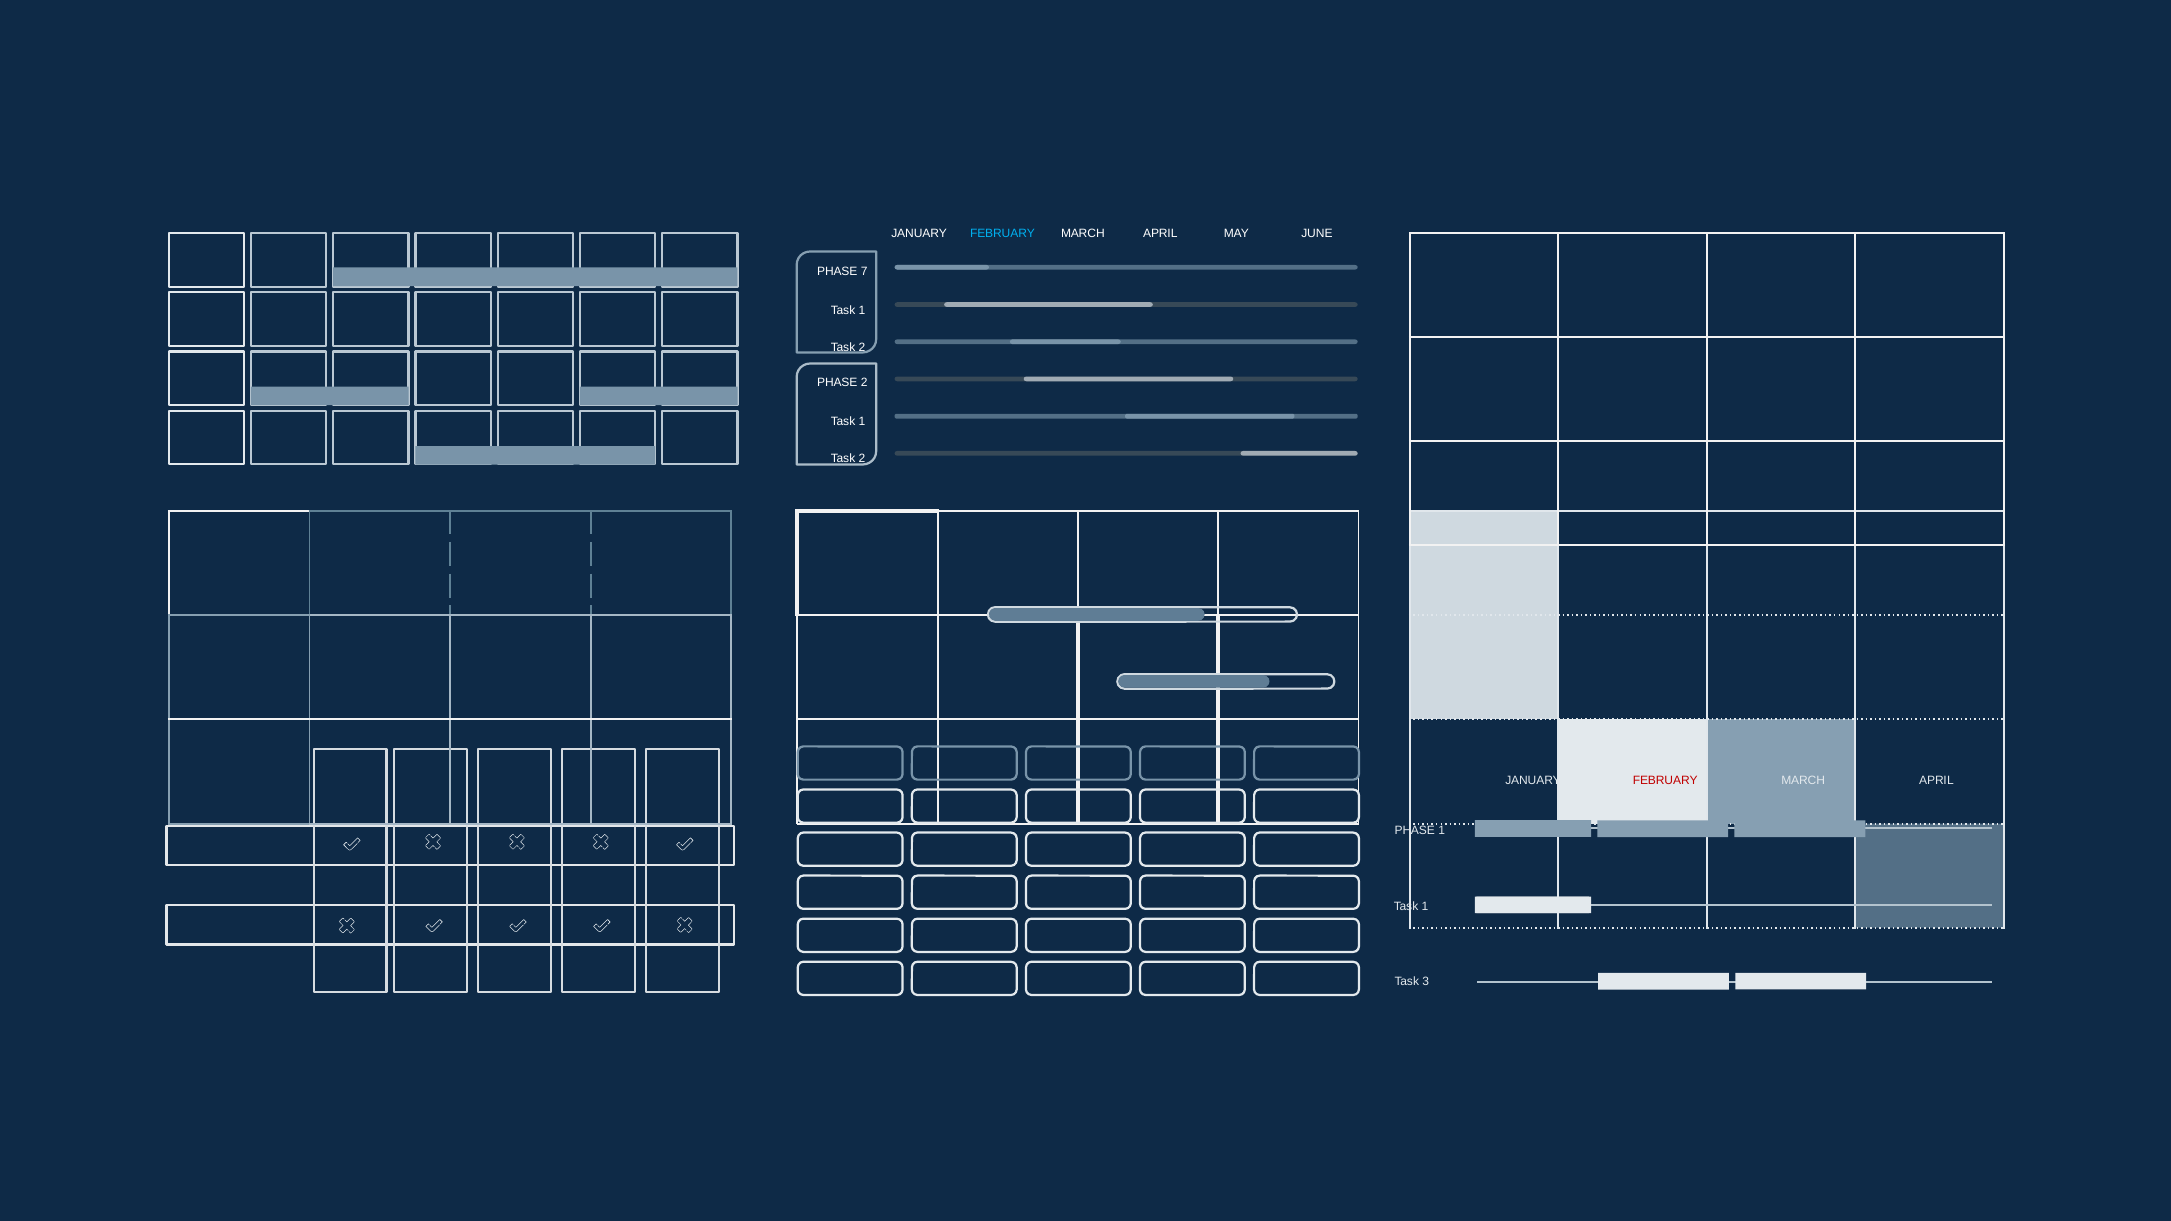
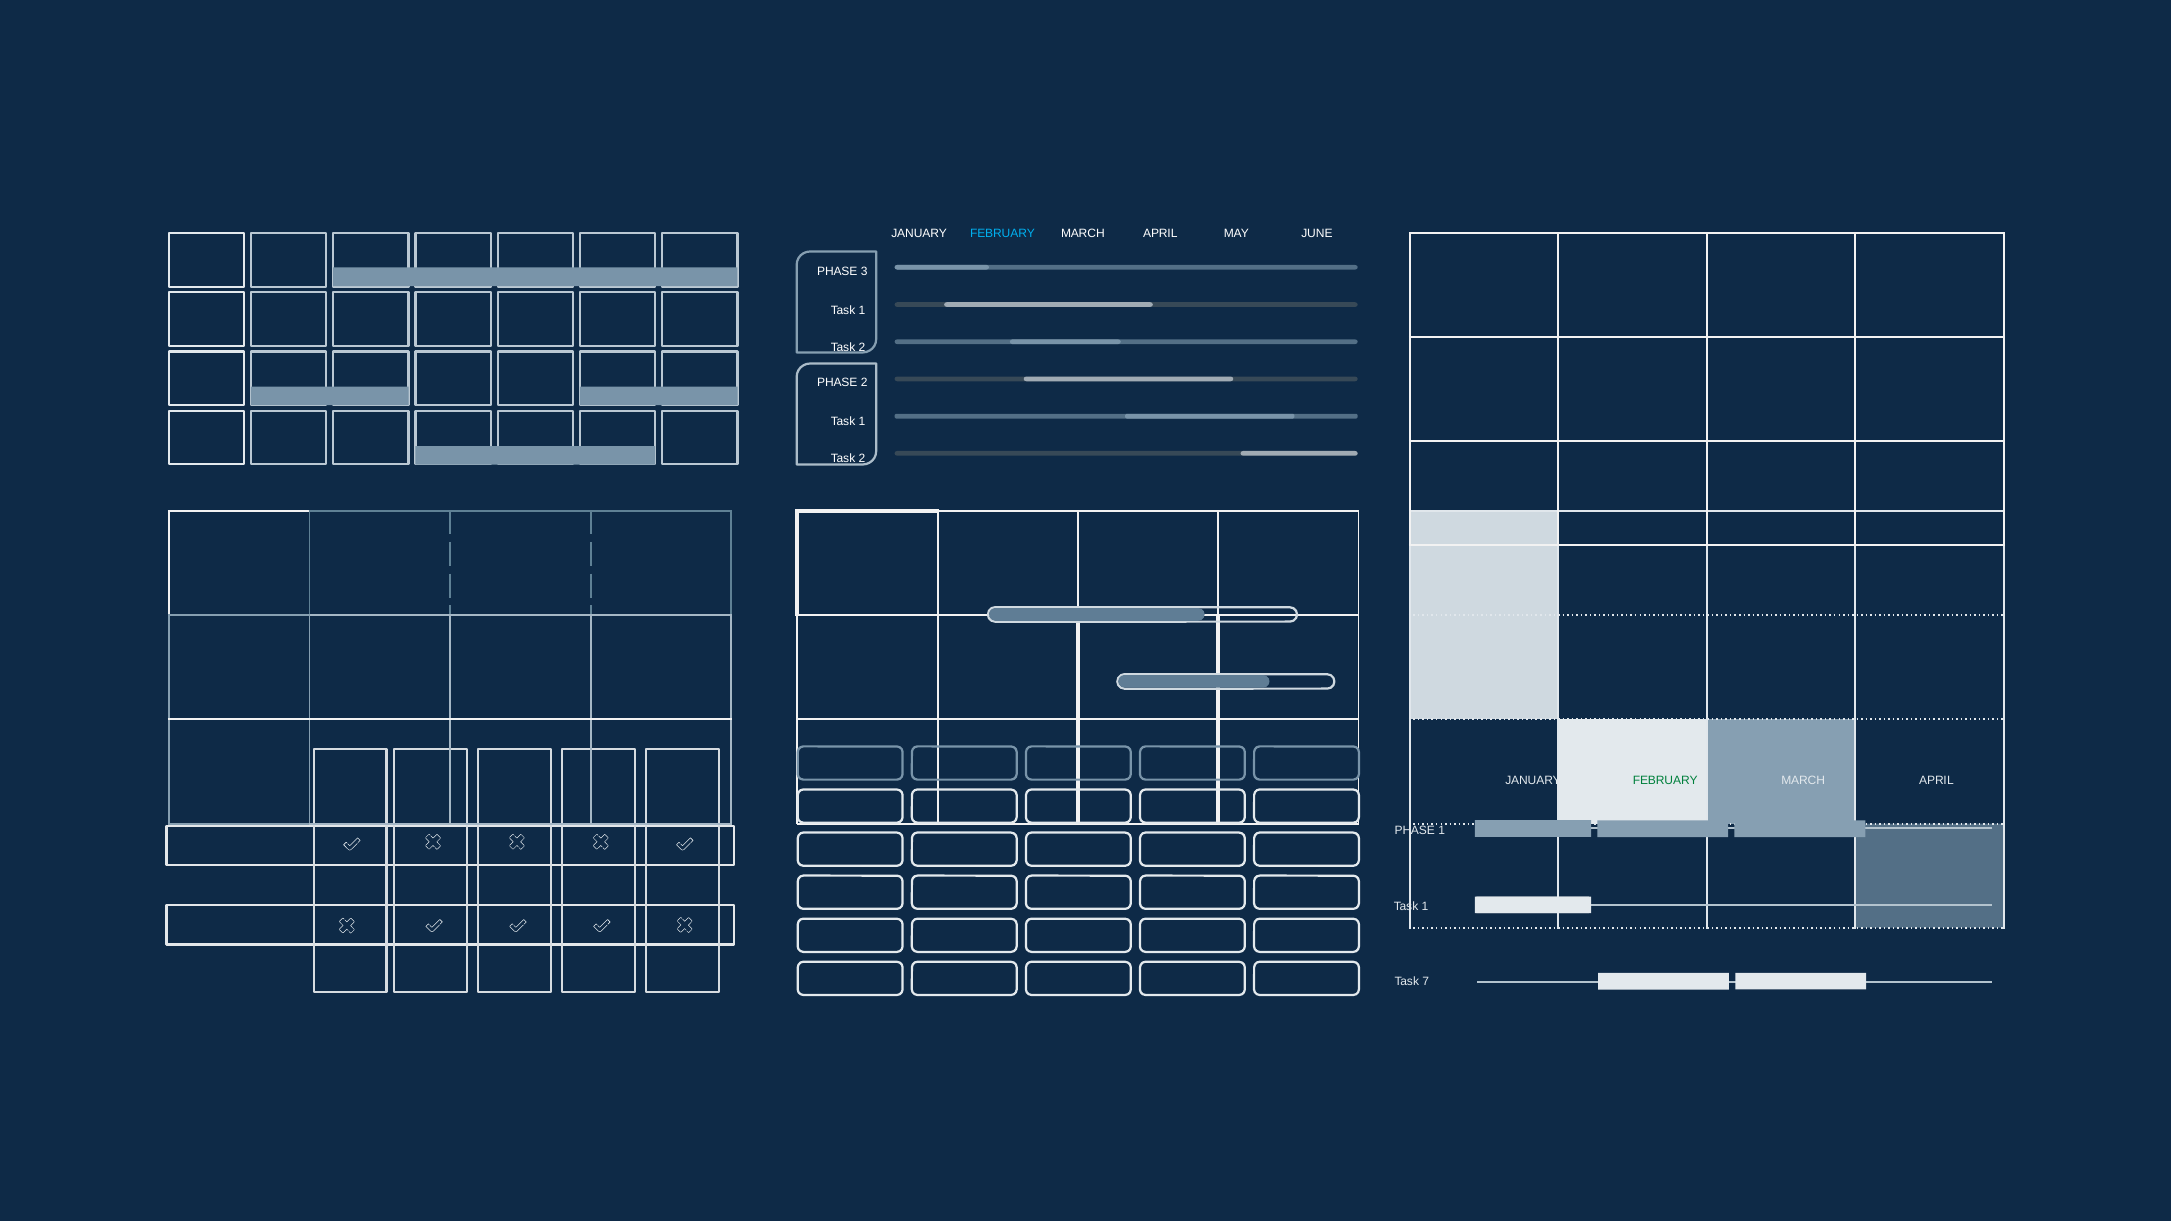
7: 7 -> 3 (864, 272)
FEBRUARY colour: red -> green (1665, 781)
3: 3 -> 7 (1426, 982)
